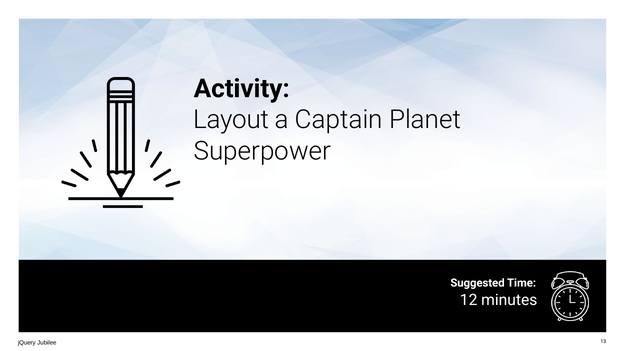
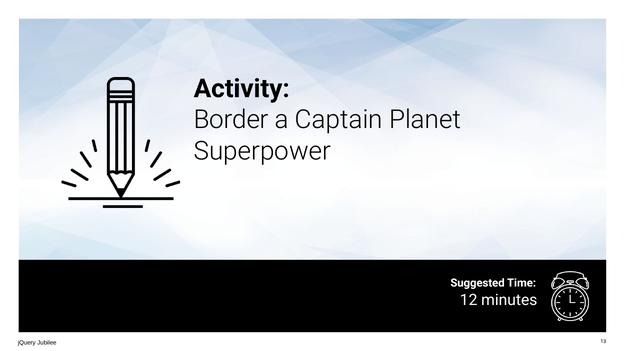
Layout: Layout -> Border (231, 120)
